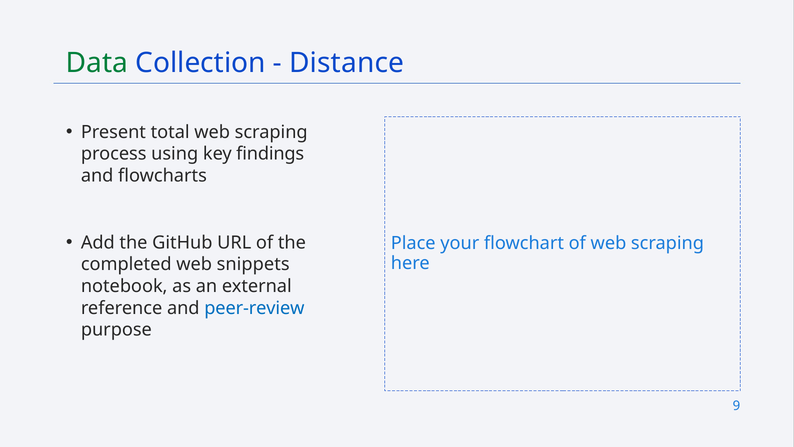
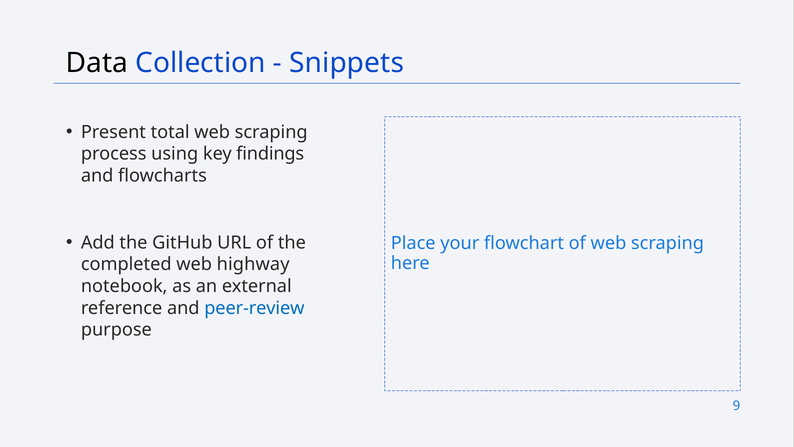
Data colour: green -> black (97, 63)
Distance: Distance -> Snippets (347, 63)
snippets: snippets -> highway (253, 264)
